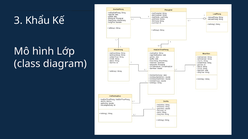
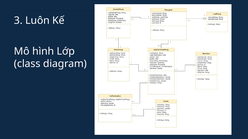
Khẩu: Khẩu -> Luôn (38, 20)
